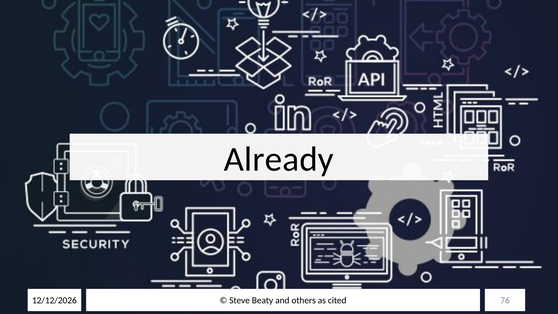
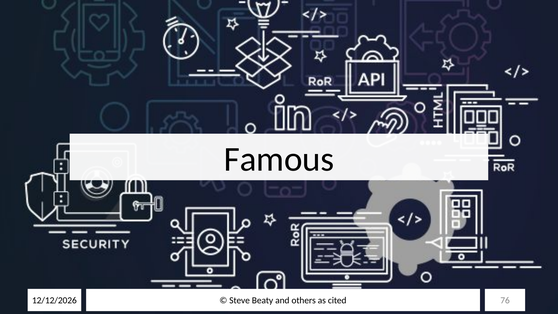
Already: Already -> Famous (279, 159)
